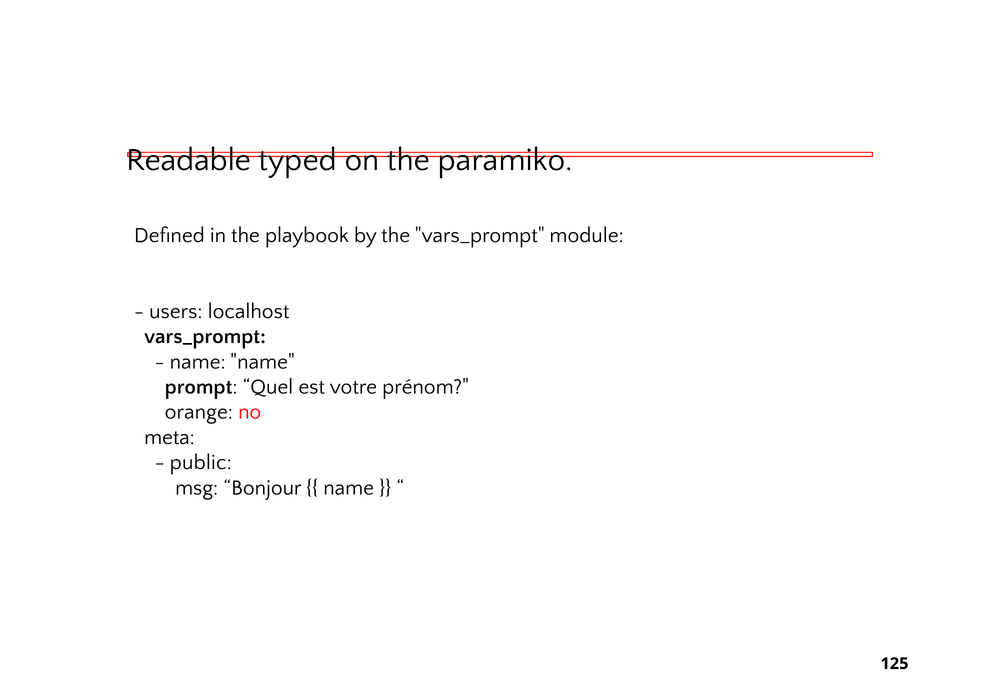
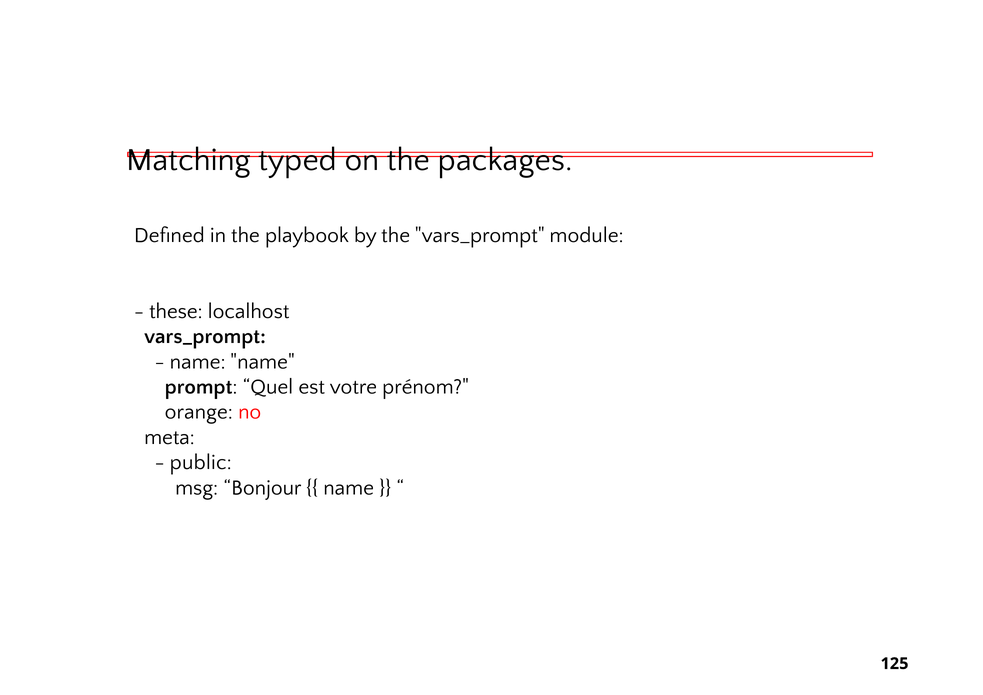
Readable: Readable -> Matching (189, 160)
paramiko: paramiko -> packages (505, 160)
users: users -> these (176, 311)
